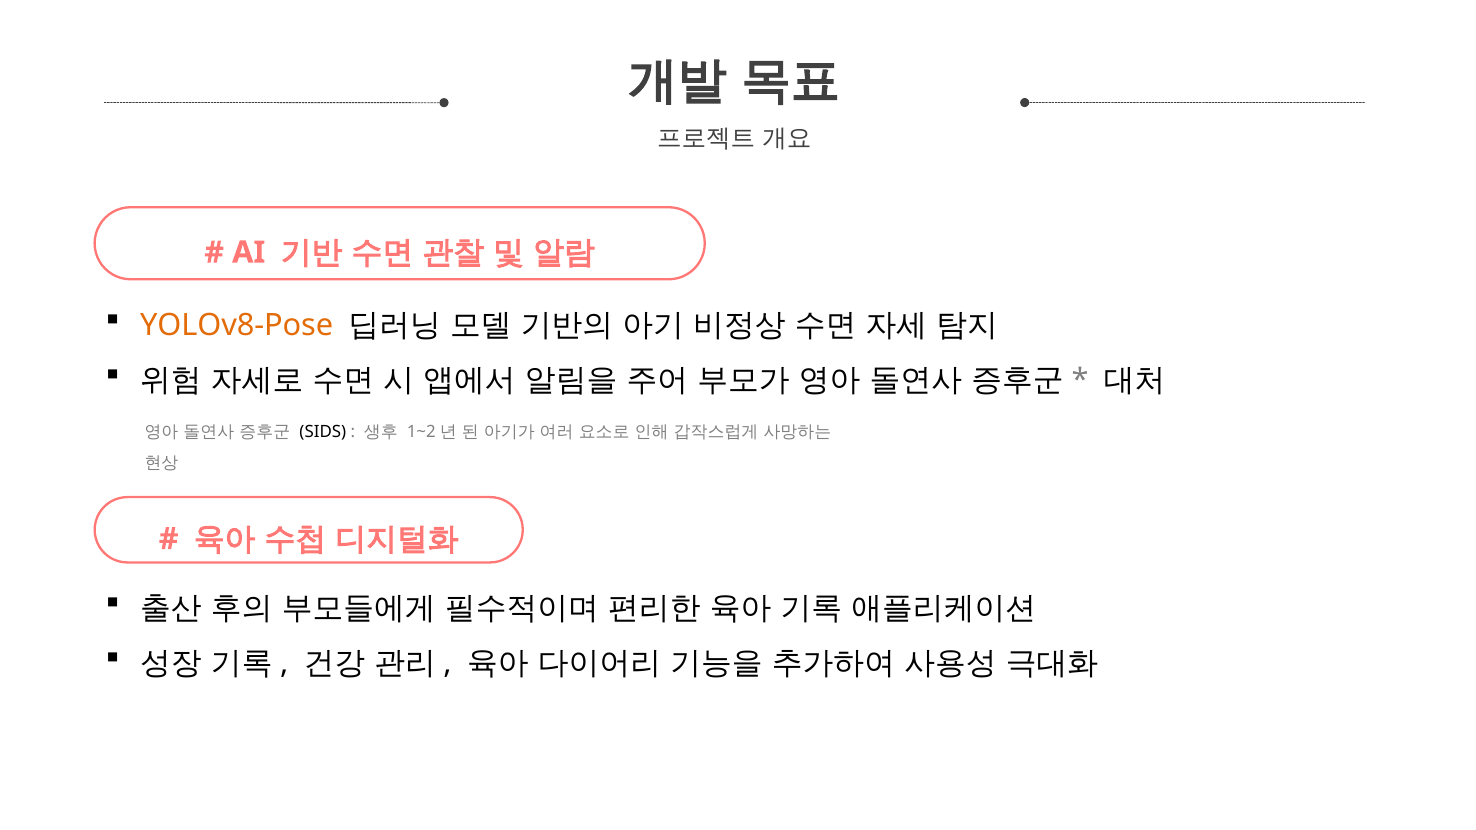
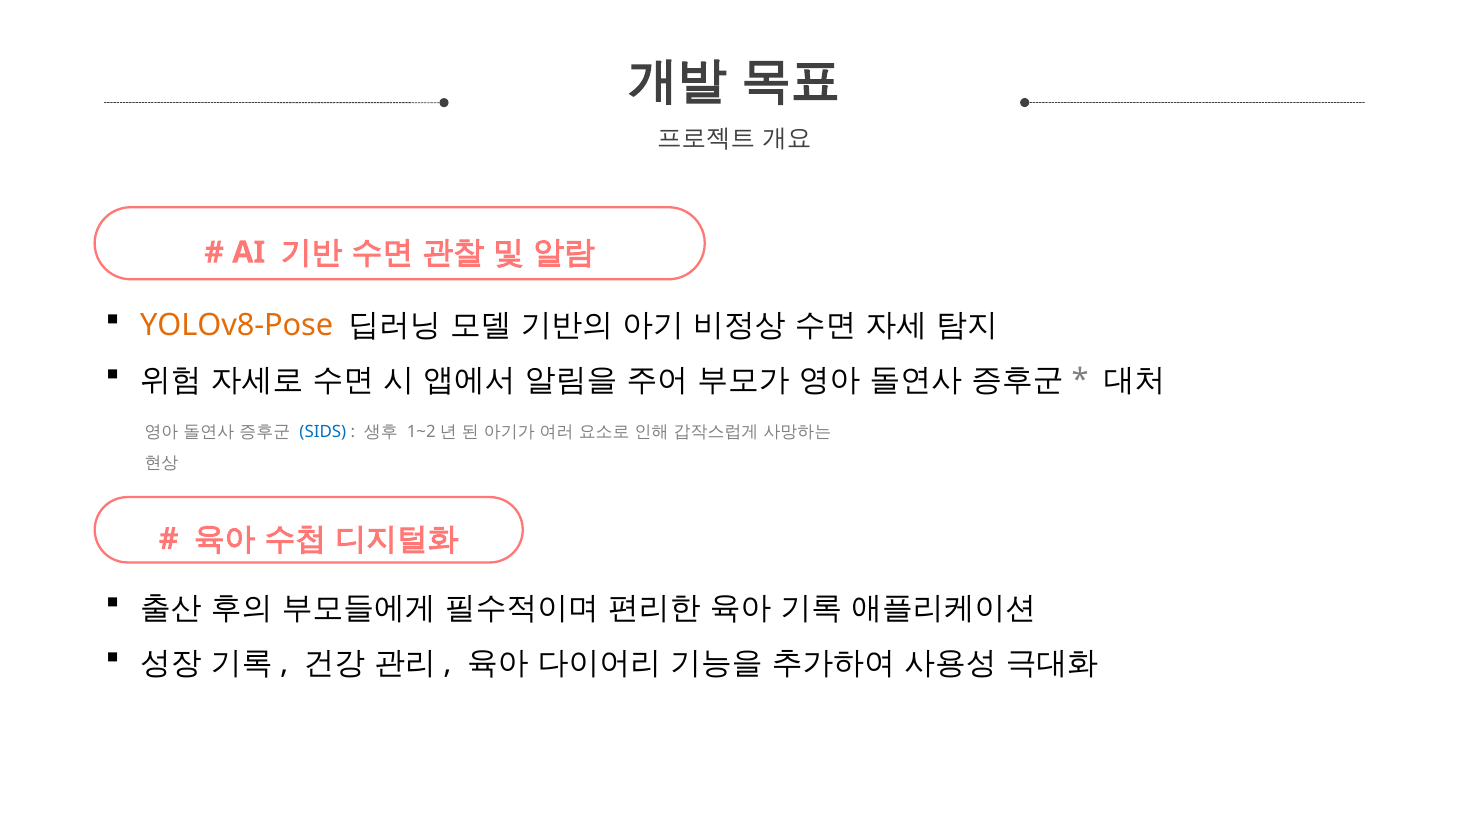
SIDS colour: black -> blue (323, 432)
